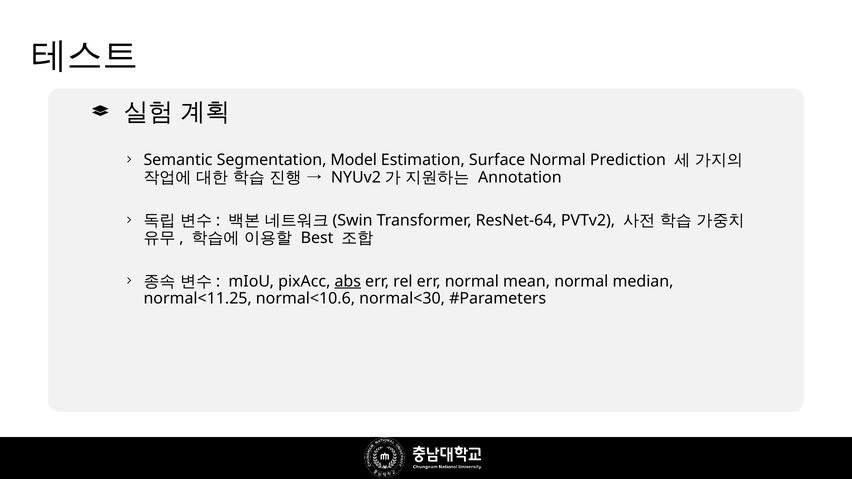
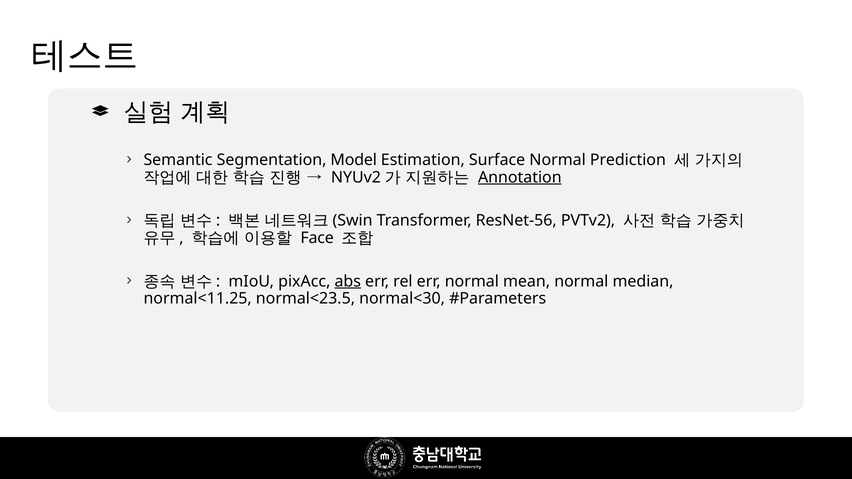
Annotation underline: none -> present (520, 177)
ResNet-64: ResNet-64 -> ResNet-56 (516, 221)
Best: Best -> Face (317, 238)
normal<10.6: normal<10.6 -> normal<23.5 (305, 299)
